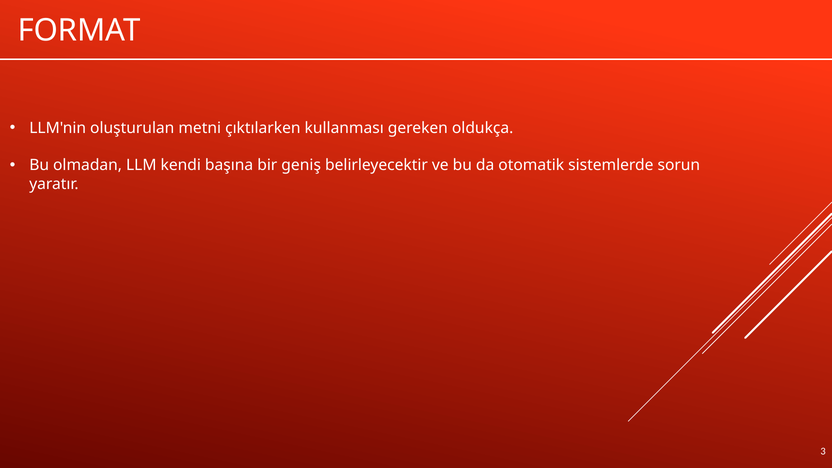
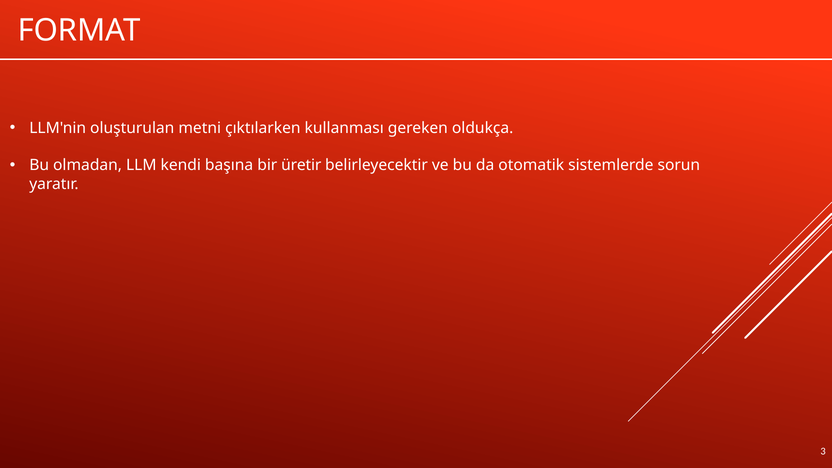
geniş: geniş -> üretir (301, 165)
